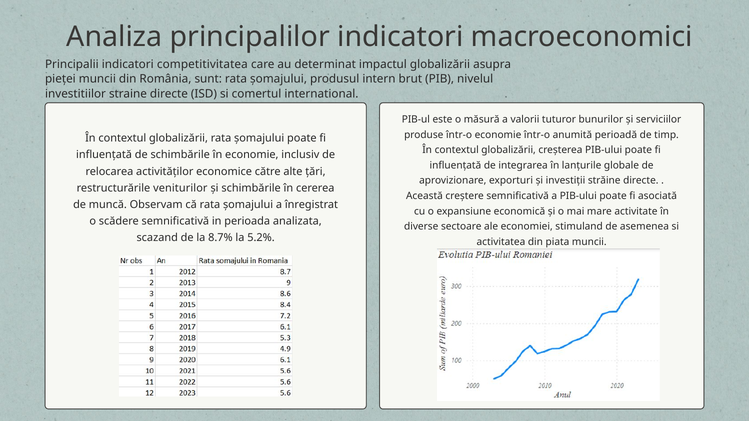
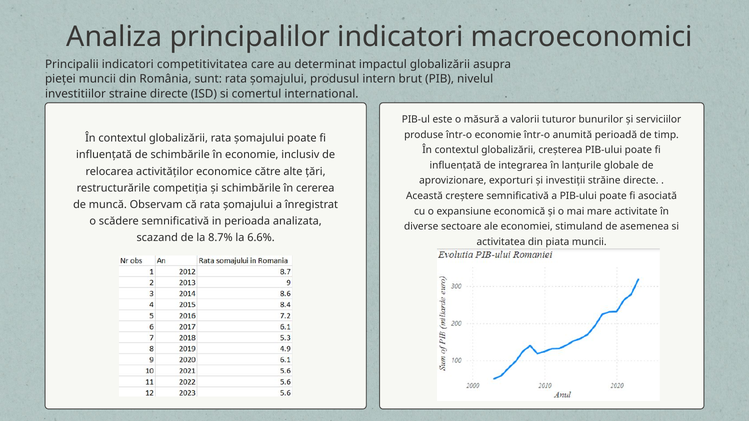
veniturilor: veniturilor -> competiția (180, 188)
5.2%: 5.2% -> 6.6% (261, 238)
